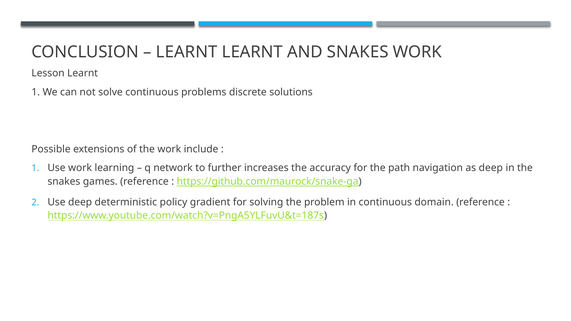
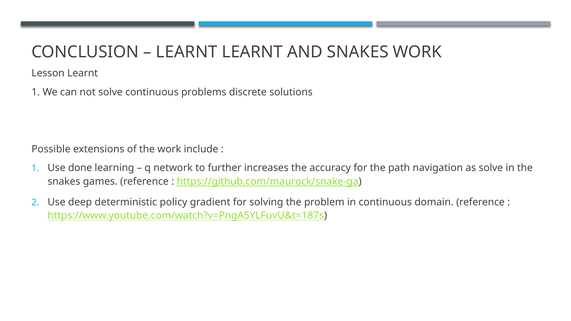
Use work: work -> done (80, 168)
as deep: deep -> solve (491, 168)
